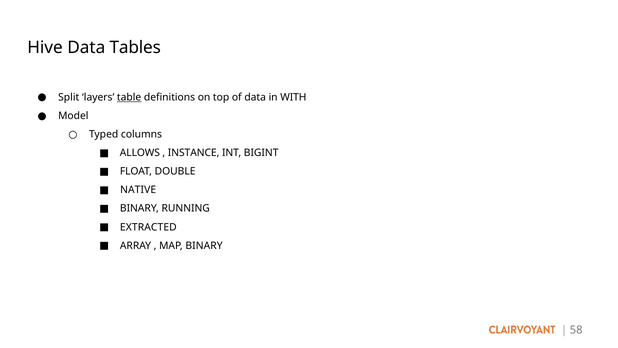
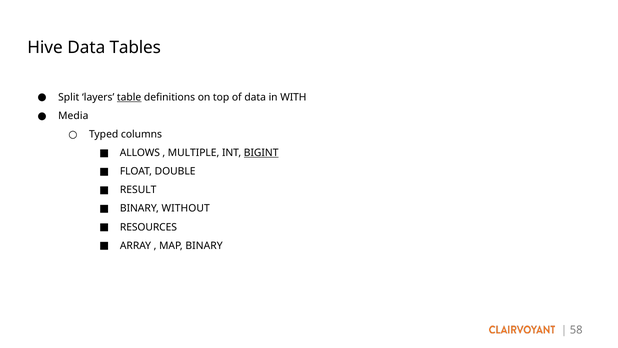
Model: Model -> Media (73, 116)
INSTANCE: INSTANCE -> MULTIPLE (194, 153)
BIGINT underline: none -> present (261, 153)
NATIVE: NATIVE -> RESULT (138, 190)
RUNNING: RUNNING -> WITHOUT (186, 208)
EXTRACTED: EXTRACTED -> RESOURCES (148, 227)
